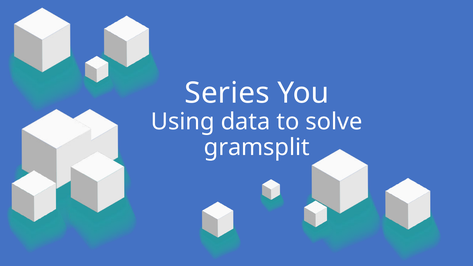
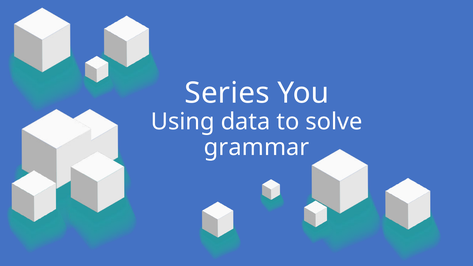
gramsplit: gramsplit -> grammar (257, 147)
